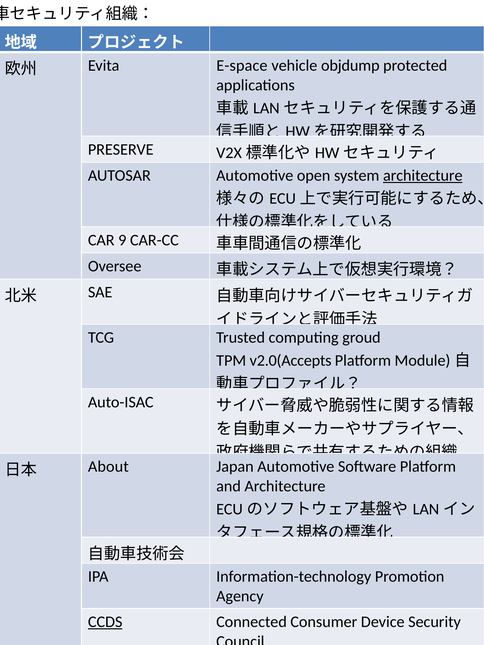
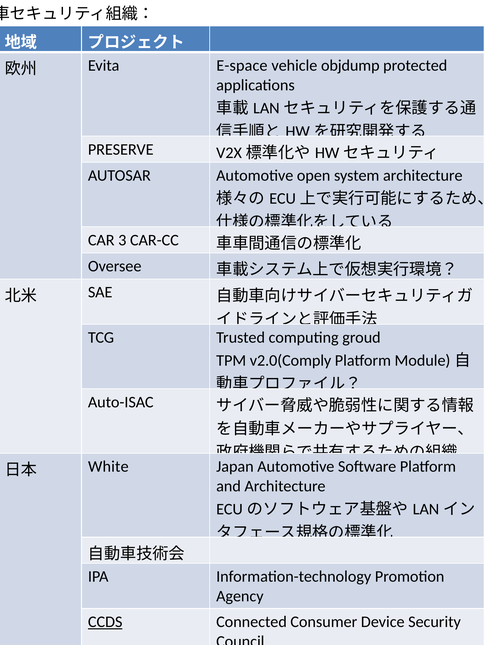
architecture underline: present -> none (423, 176)
9: 9 -> 3 (122, 240)
v2.0(Accepts: v2.0(Accepts -> v2.0(Comply (291, 361)
About: About -> White (108, 467)
